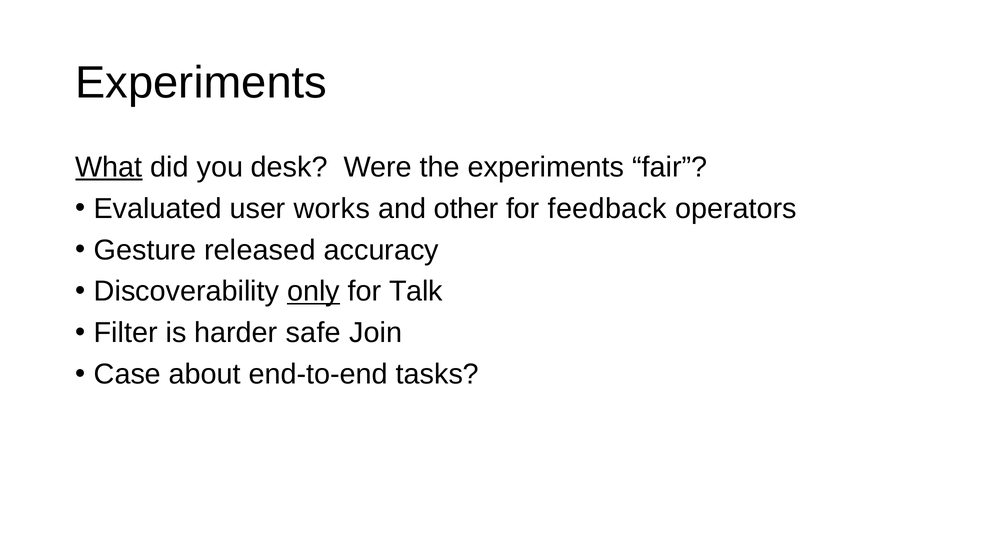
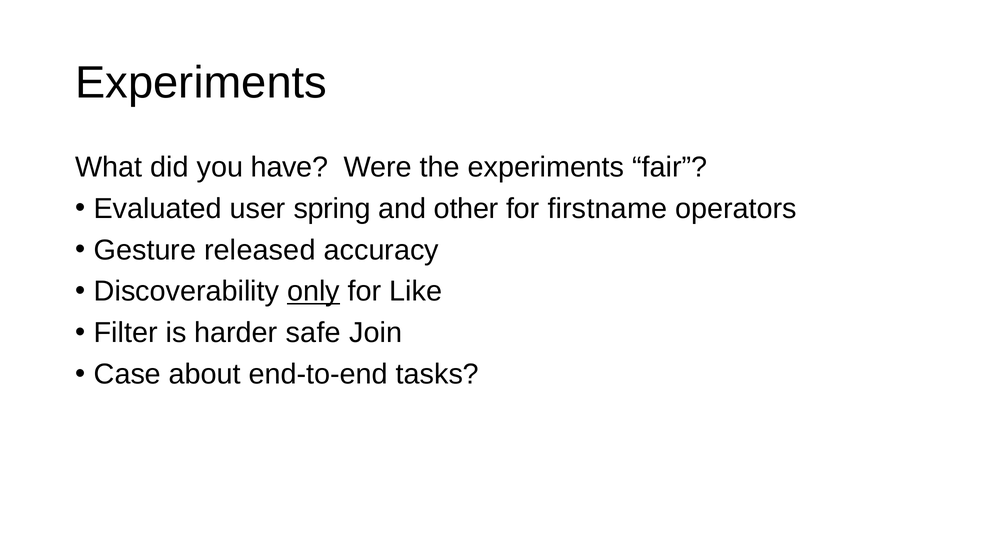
What underline: present -> none (109, 167)
desk: desk -> have (289, 167)
works: works -> spring (332, 208)
feedback: feedback -> firstname (607, 208)
Talk: Talk -> Like (416, 291)
